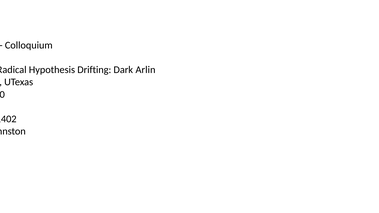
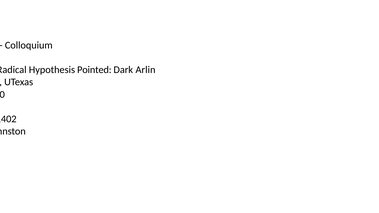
Drifting: Drifting -> Pointed (94, 70)
